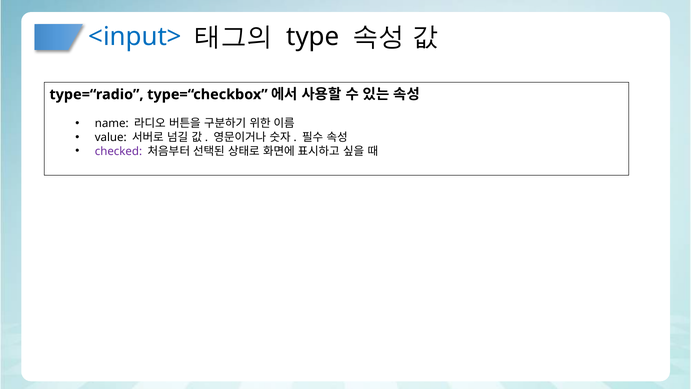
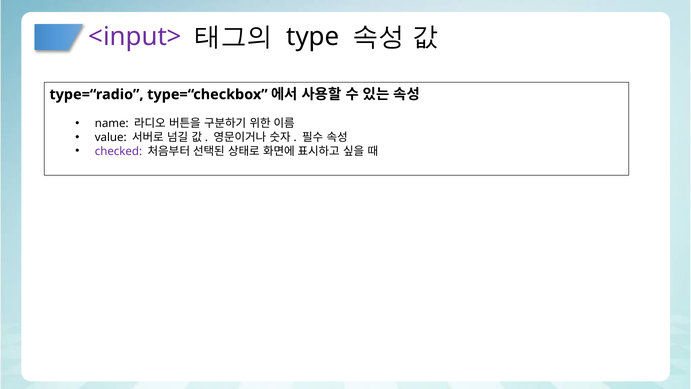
<input> colour: blue -> purple (135, 37)
